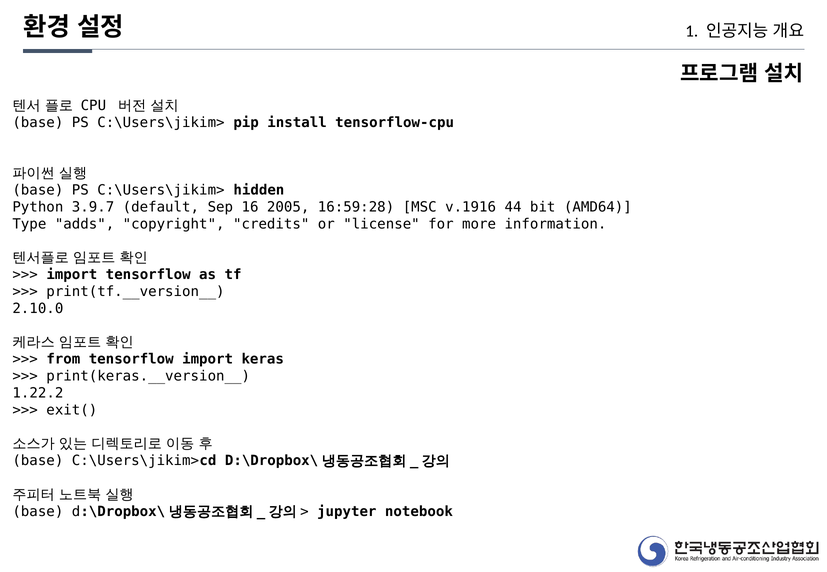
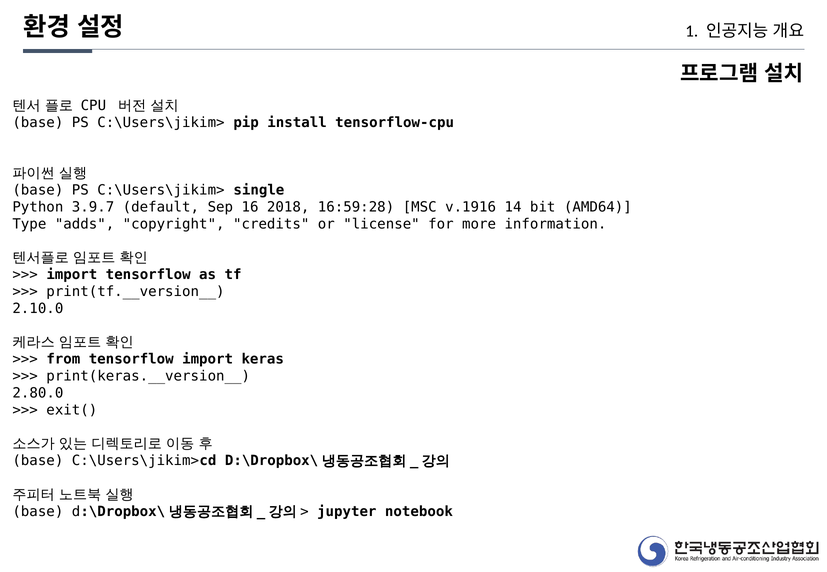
hidden: hidden -> single (259, 190)
2005: 2005 -> 2018 (288, 207)
44: 44 -> 14 (513, 207)
1.22.2: 1.22.2 -> 2.80.0 (38, 393)
